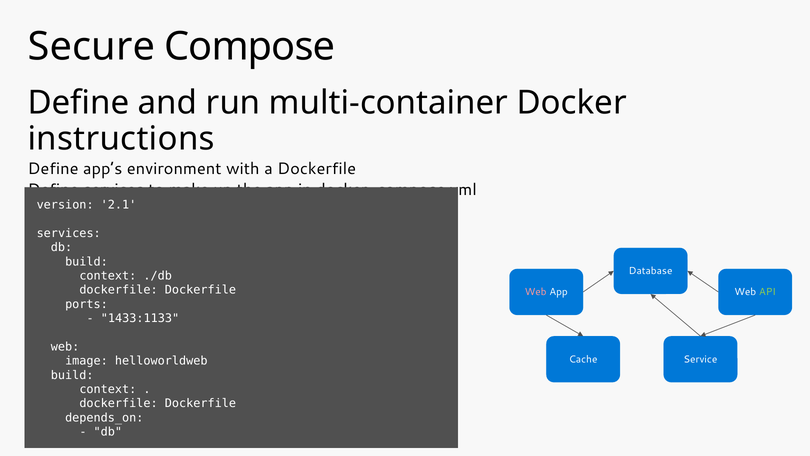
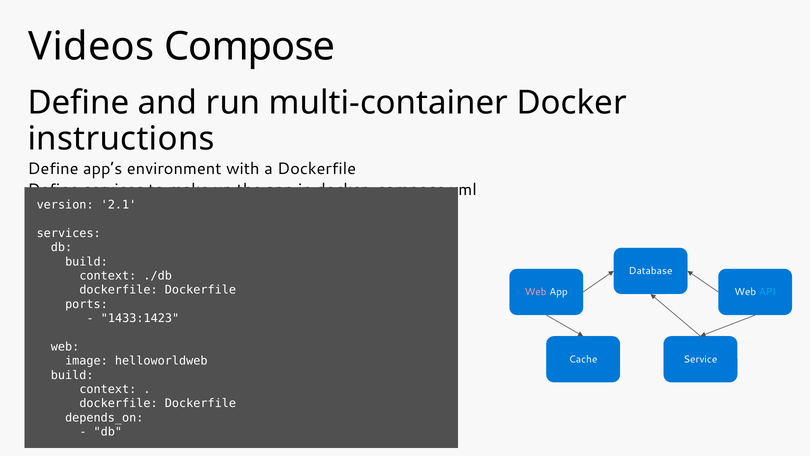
Secure: Secure -> Videos (91, 46)
API colour: light green -> light blue (767, 292)
1433:1133: 1433:1133 -> 1433:1423 (140, 318)
